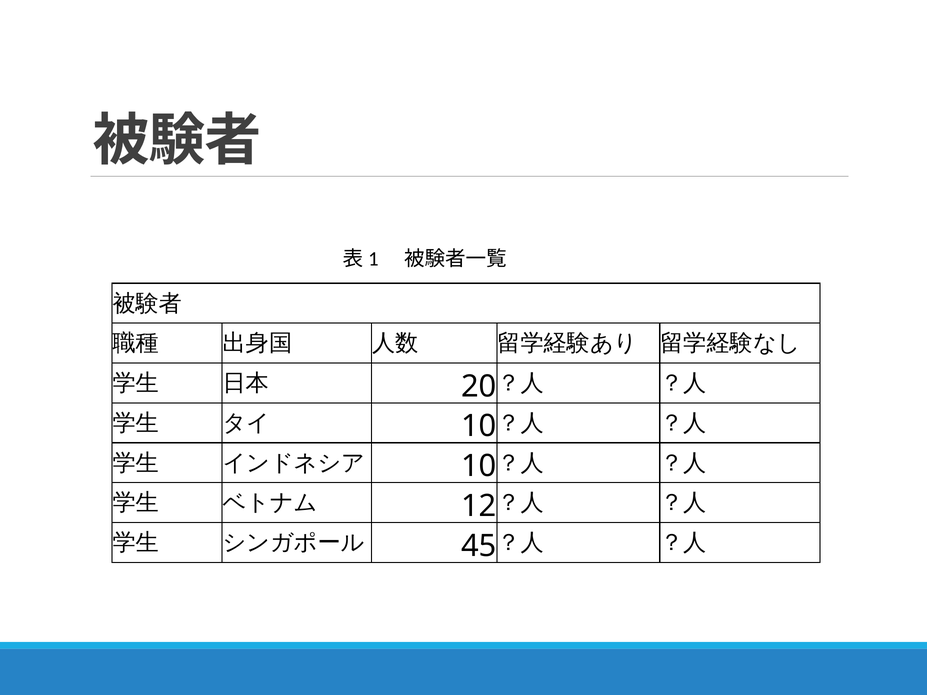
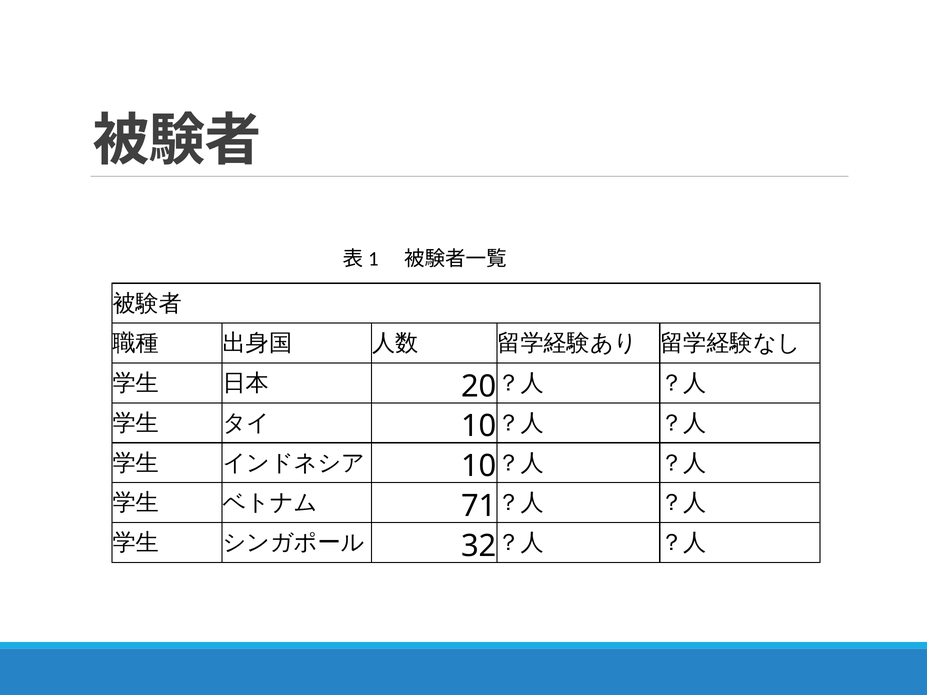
12: 12 -> 71 (479, 506)
45: 45 -> 32 (479, 546)
